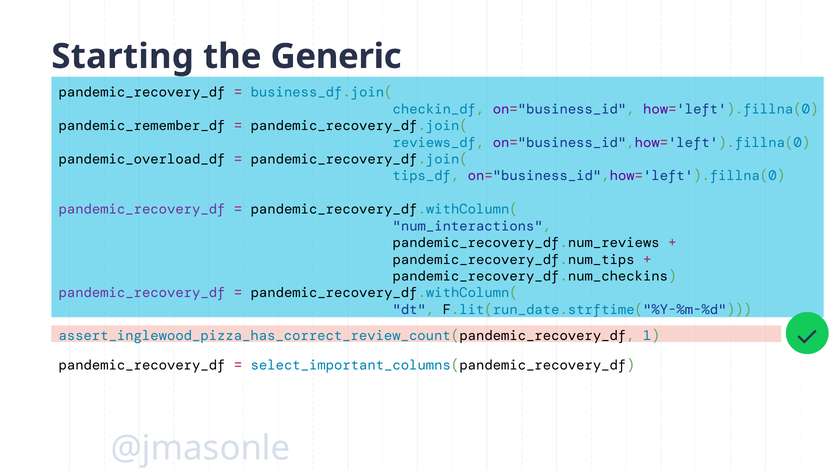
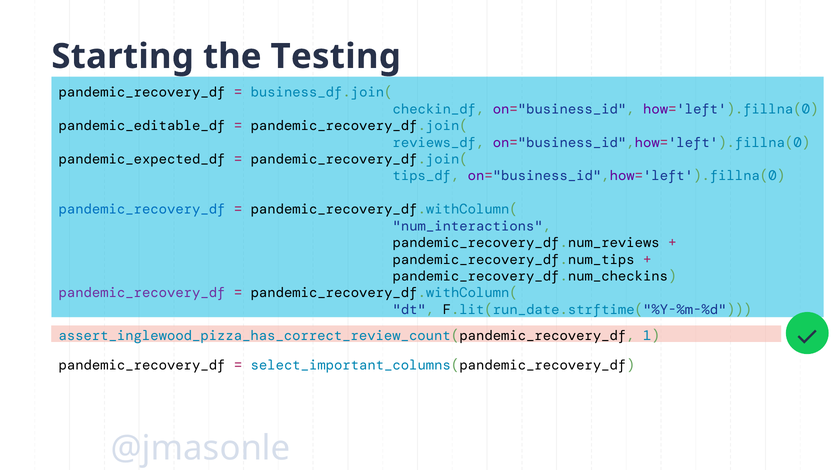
Generic: Generic -> Testing (336, 56)
pandemic_remember_df: pandemic_remember_df -> pandemic_editable_df (142, 126)
pandemic_overload_df: pandemic_overload_df -> pandemic_expected_df (142, 159)
pandemic_recovery_df colour: purple -> blue (142, 209)
